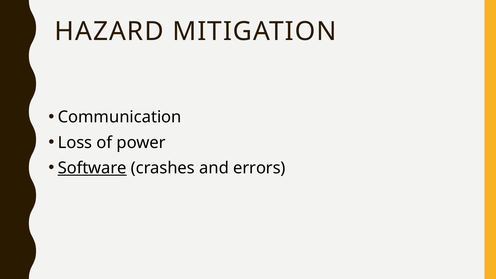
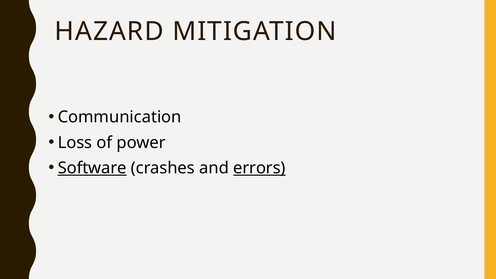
errors underline: none -> present (259, 168)
